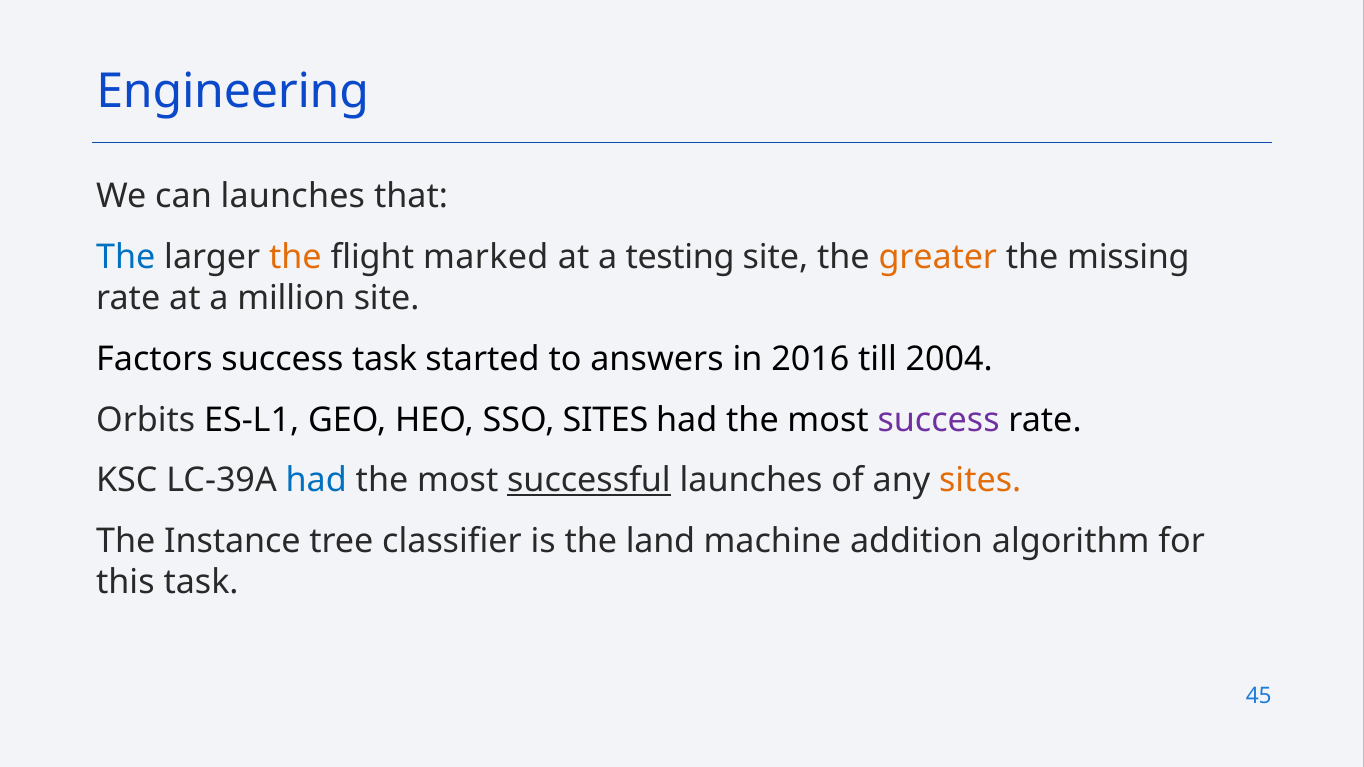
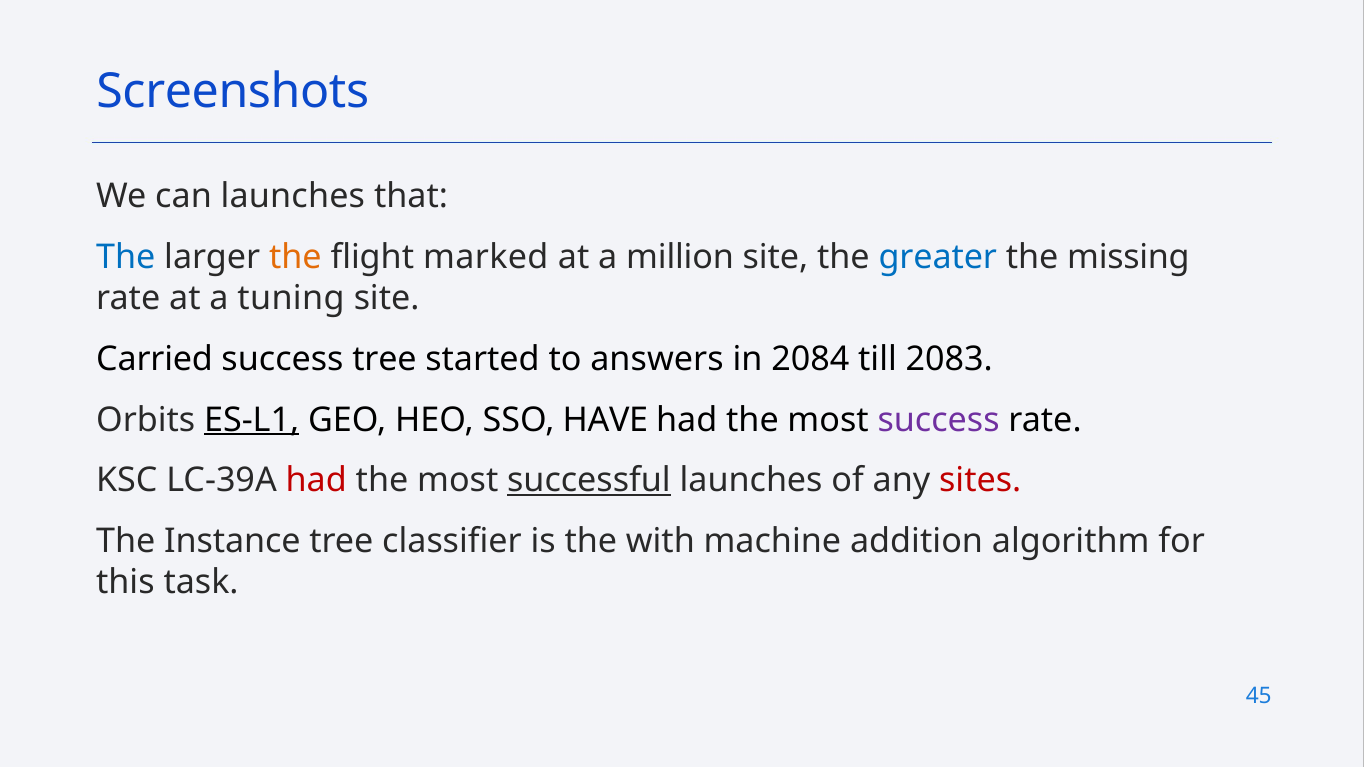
Engineering: Engineering -> Screenshots (233, 91)
testing: testing -> million (680, 257)
greater colour: orange -> blue (938, 257)
million: million -> tuning (291, 298)
Factors: Factors -> Carried (155, 359)
success task: task -> tree (385, 359)
2016: 2016 -> 2084 (810, 359)
2004: 2004 -> 2083 (949, 359)
ES-L1 underline: none -> present (252, 420)
SSO SITES: SITES -> HAVE (605, 420)
had colour: blue -> red (316, 481)
sites colour: orange -> red (980, 481)
land: land -> with (660, 542)
